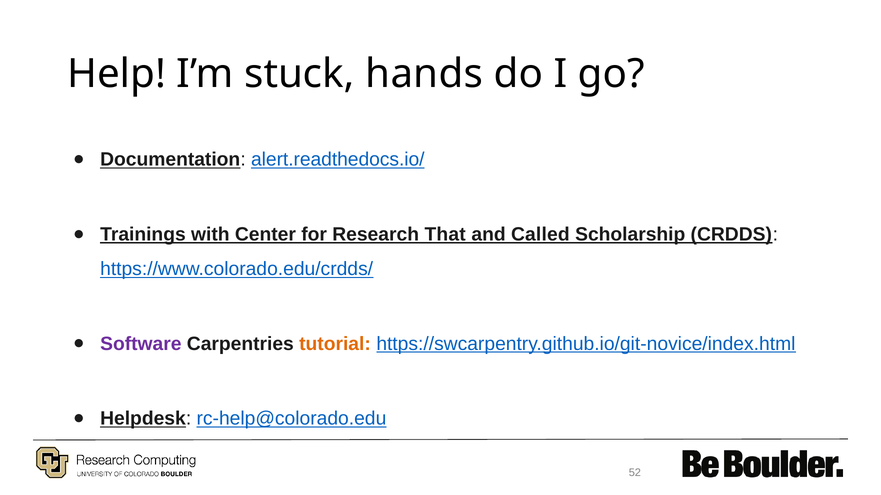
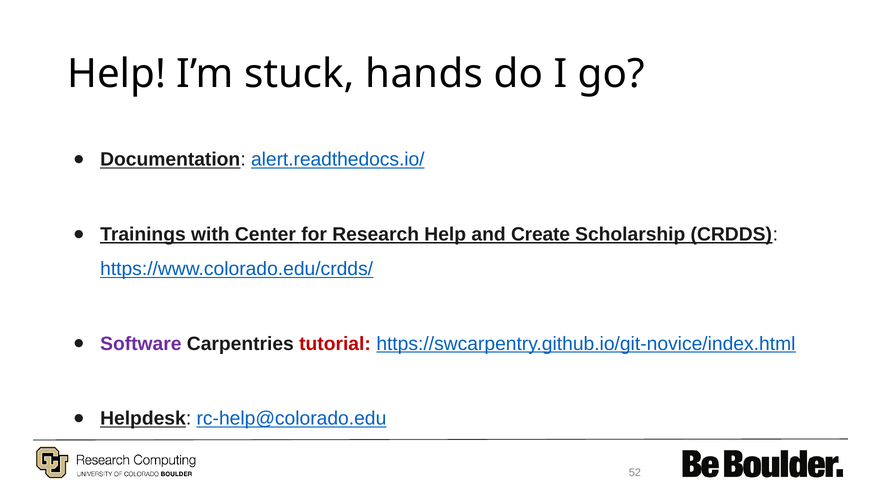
Research That: That -> Help (445, 235)
Called: Called -> Create (541, 235)
tutorial colour: orange -> red (335, 344)
